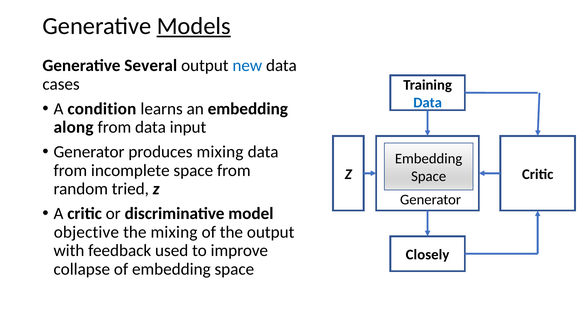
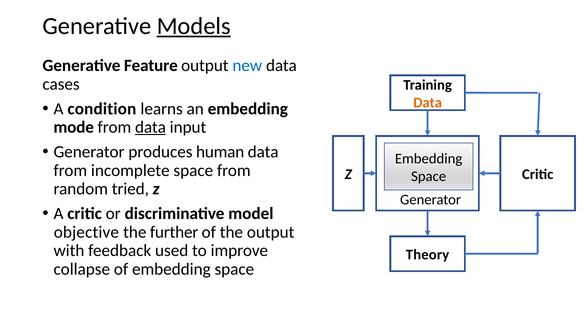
Several: Several -> Feature (151, 66)
Data colour: blue -> orange (428, 103)
along: along -> mode (74, 127)
data underline: none -> present (150, 127)
produces mixing: mixing -> human (220, 152)
the mixing: mixing -> further (174, 232)
Closely: Closely -> Theory (428, 255)
